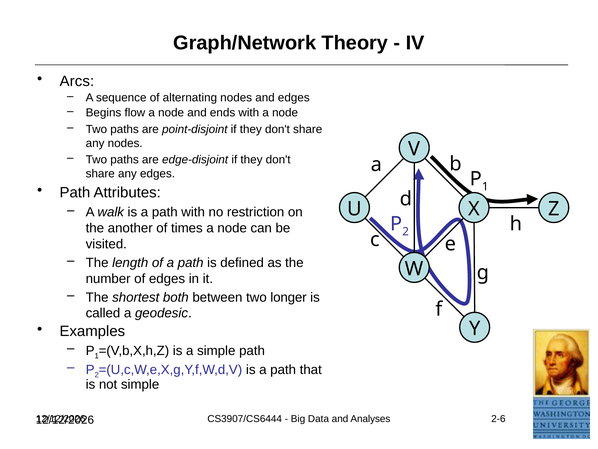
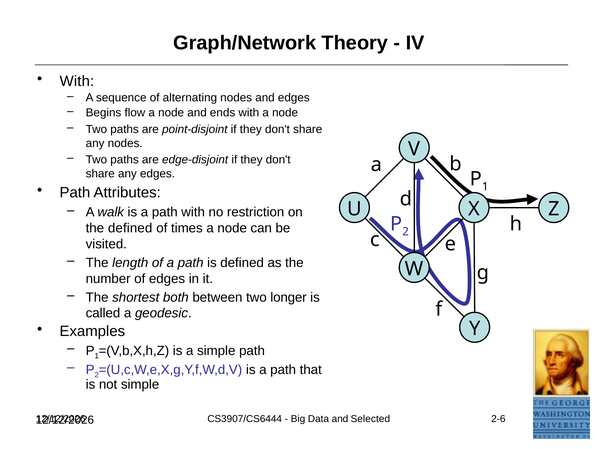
Arcs: Arcs -> With (77, 81)
the another: another -> defined (130, 228)
Analyses: Analyses -> Selected (370, 418)
